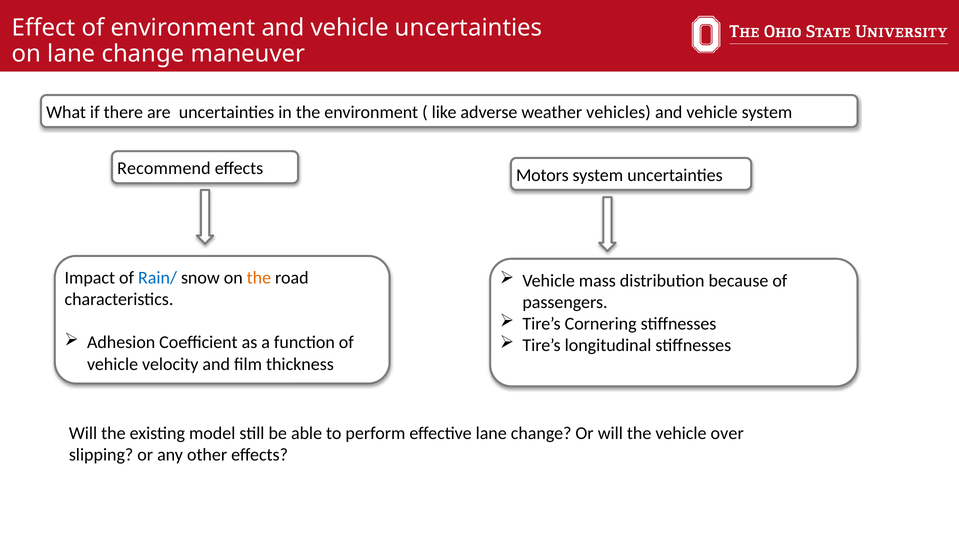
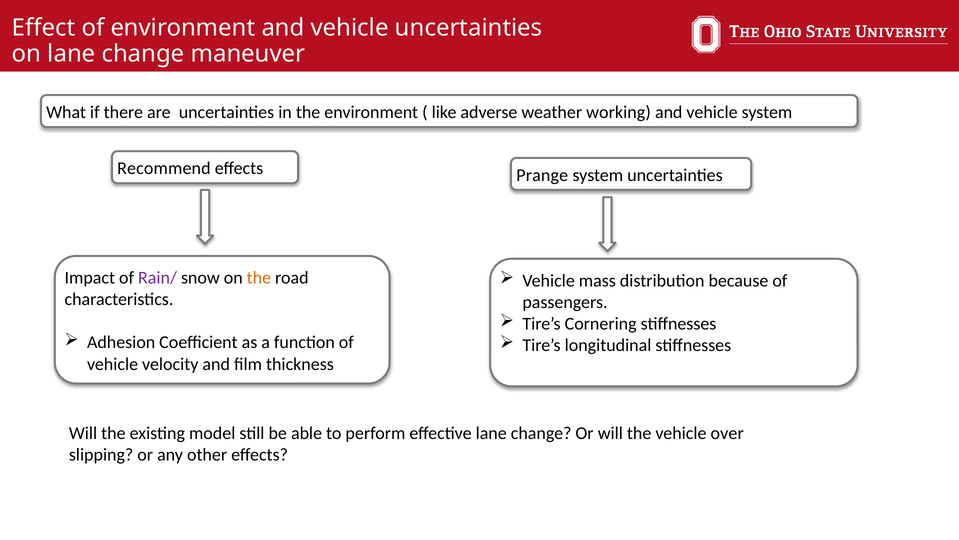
vehicles: vehicles -> working (619, 112)
Motors: Motors -> Prange (542, 175)
Rain/ colour: blue -> purple (158, 277)
